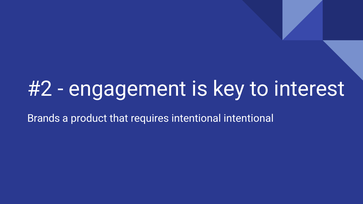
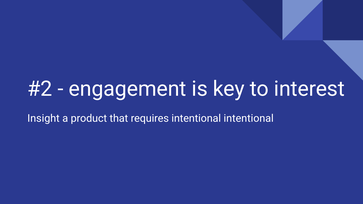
Brands: Brands -> Insight (44, 119)
